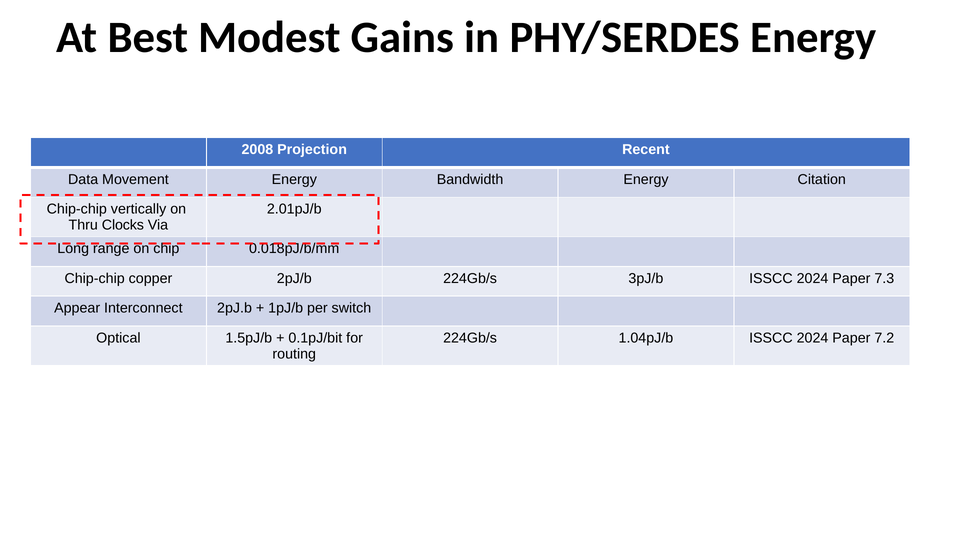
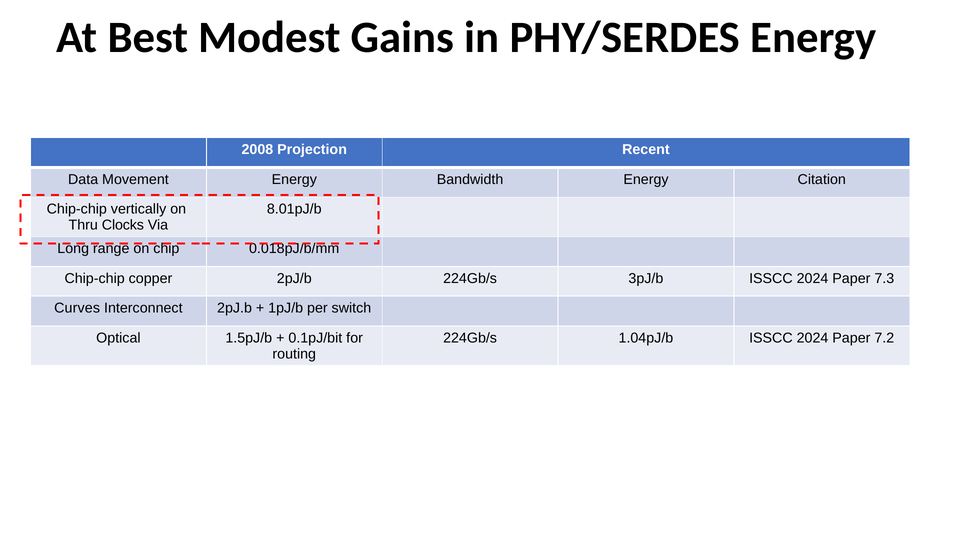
2.01pJ/b: 2.01pJ/b -> 8.01pJ/b (294, 209)
Appear: Appear -> Curves (77, 308)
